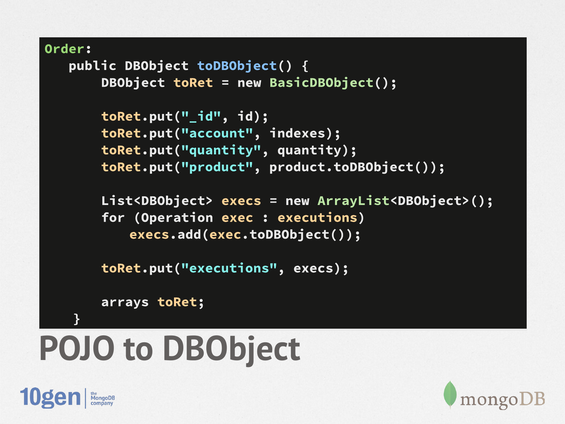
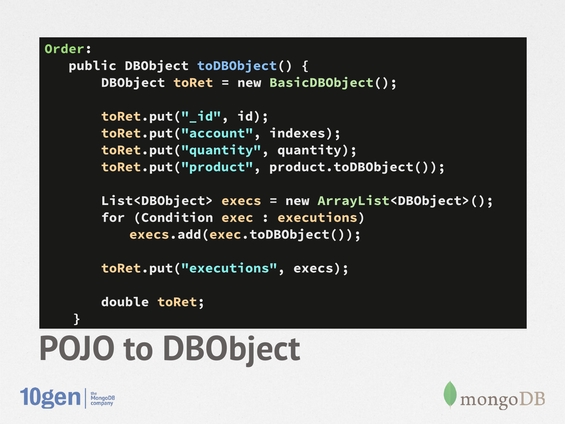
Operation: Operation -> Condition (173, 217)
arrays: arrays -> double (125, 302)
